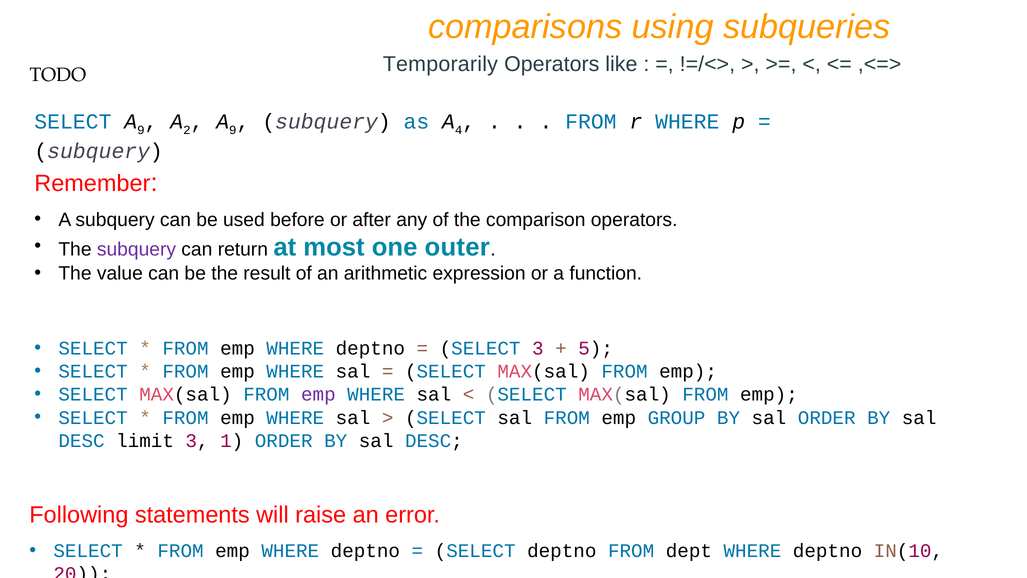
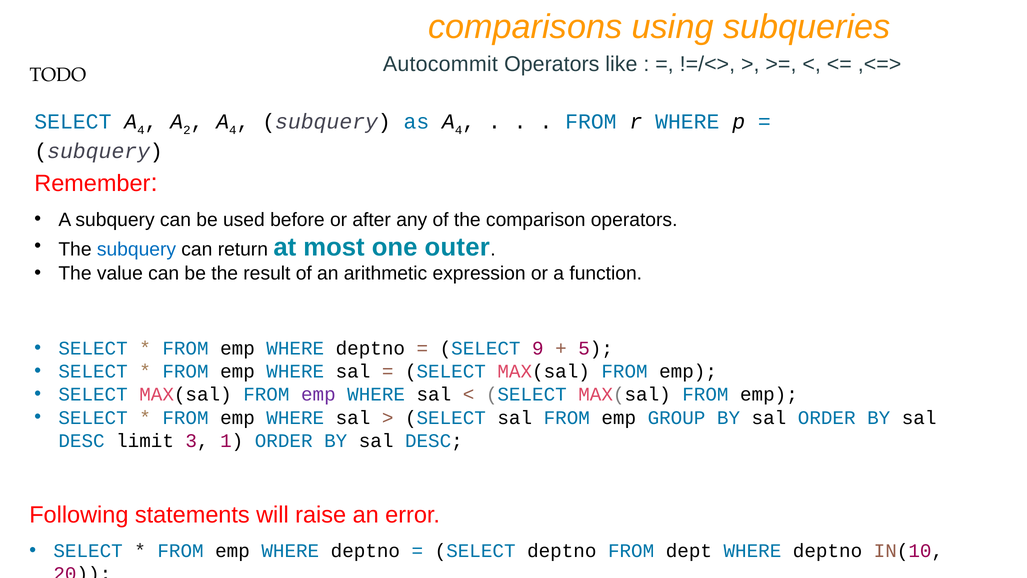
Temporarily: Temporarily -> Autocommit (440, 64)
SELECT A 9: 9 -> 4 (141, 130)
9: 9 -> 4 (233, 130)
subquery colour: purple -> blue (136, 249)
SELECT 3: 3 -> 9 (538, 348)
